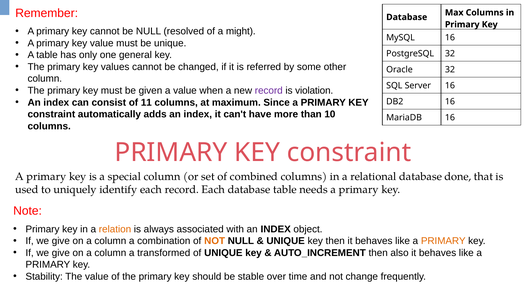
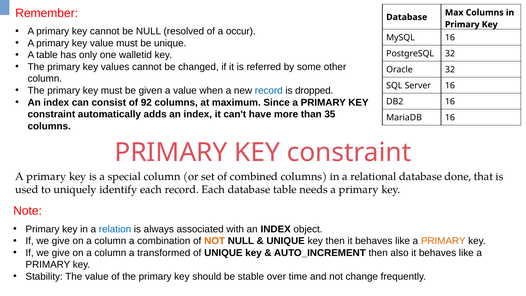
might: might -> occur (241, 31)
general: general -> walletid (135, 55)
record colour: purple -> blue (269, 91)
violation: violation -> dropped (314, 91)
11: 11 -> 92 (146, 102)
10: 10 -> 35 (330, 114)
relation colour: orange -> blue (115, 229)
